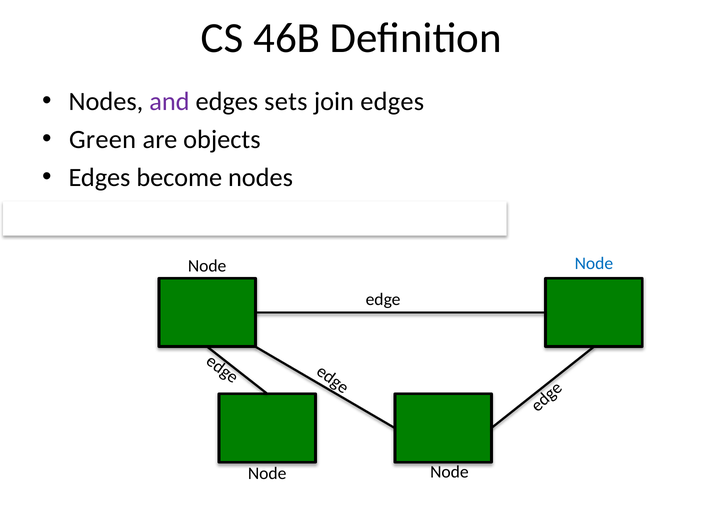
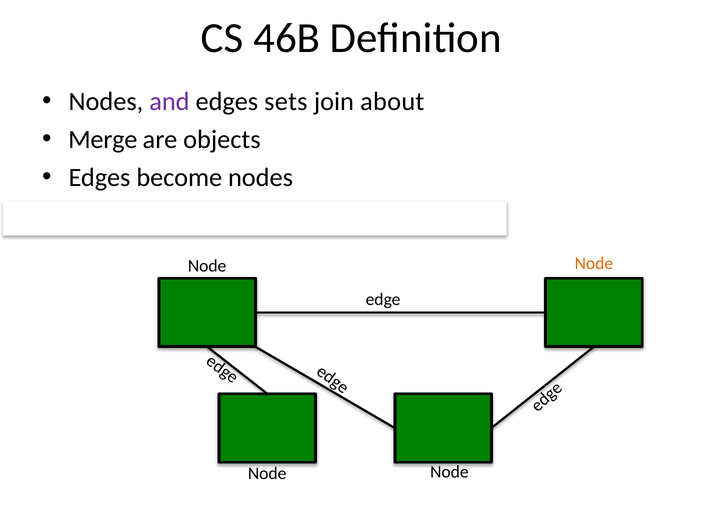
join edges: edges -> about (392, 102)
Green: Green -> Merge (103, 139)
Node colour: blue -> orange (594, 263)
